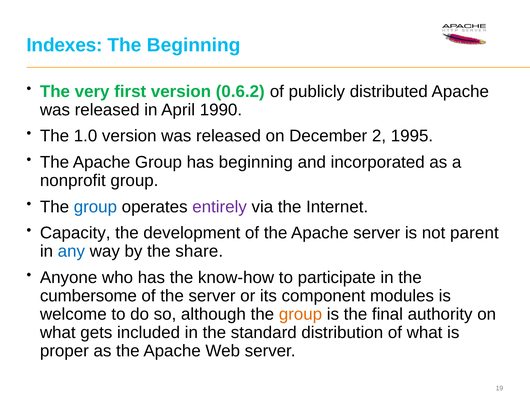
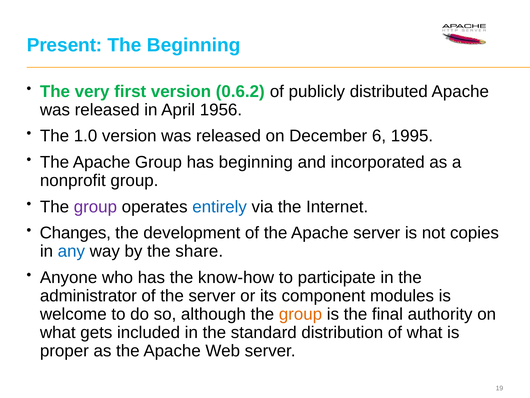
Indexes: Indexes -> Present (65, 45)
1990: 1990 -> 1956 (221, 110)
2: 2 -> 6 (379, 136)
group colour: blue -> purple (95, 207)
entirely colour: purple -> blue (220, 207)
Capacity: Capacity -> Changes (75, 233)
parent: parent -> copies (474, 233)
cumbersome: cumbersome -> administrator (88, 296)
